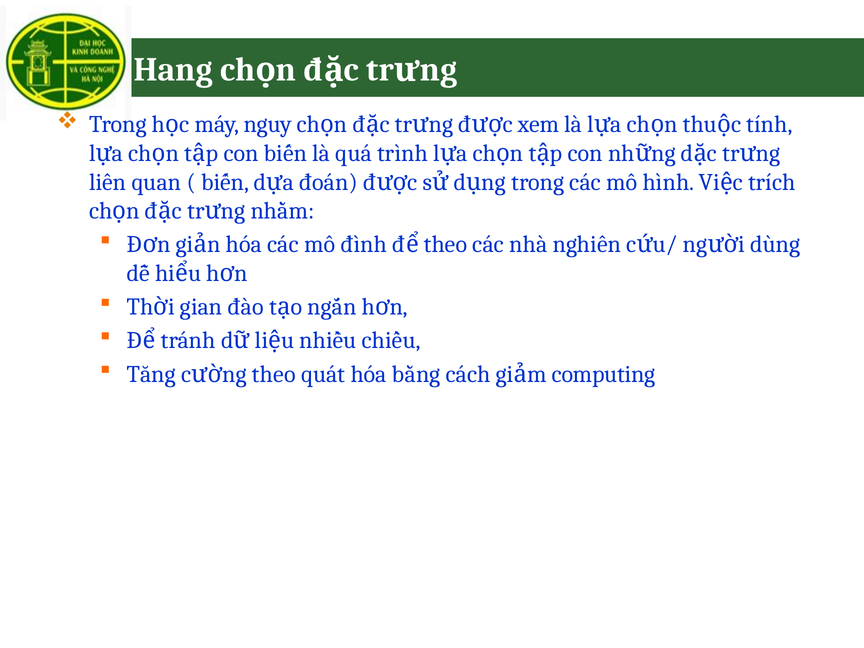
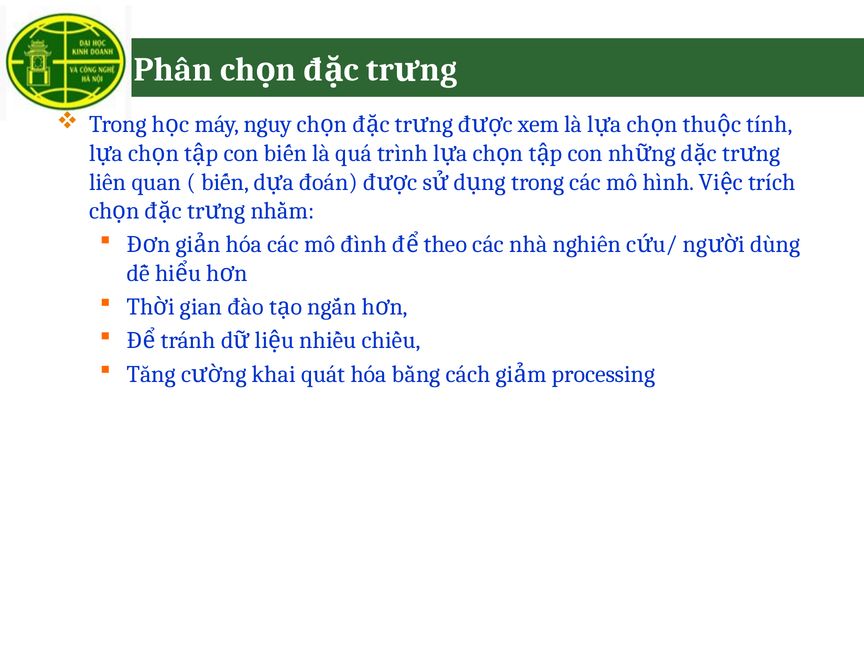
Hang: Hang -> Phân (173, 70)
theo: theo -> khai (274, 374)
computing: computing -> processing (603, 374)
